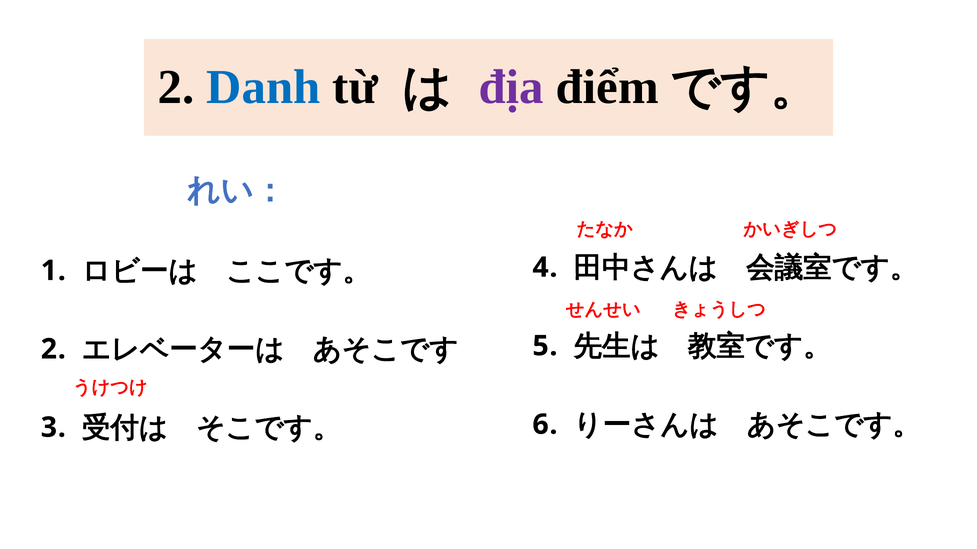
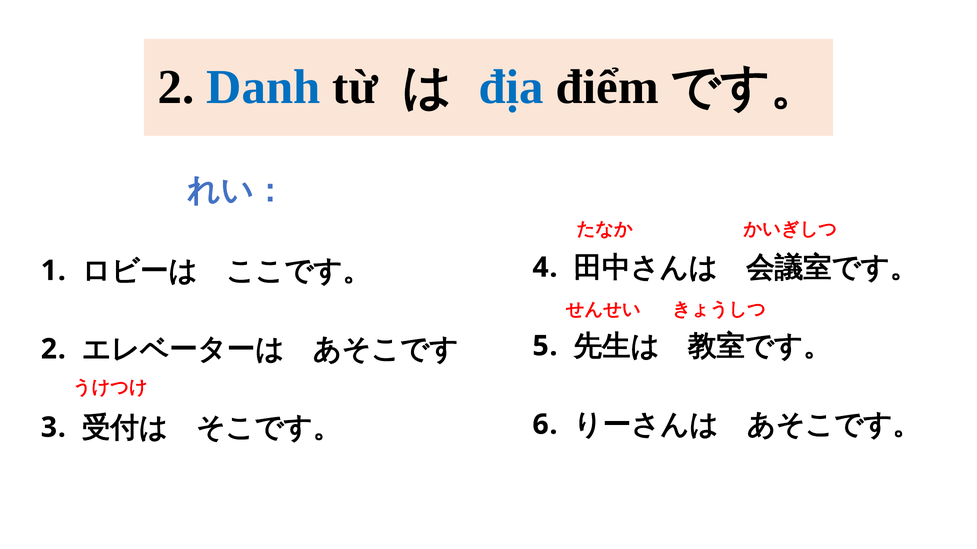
địa colour: purple -> blue (511, 87)
